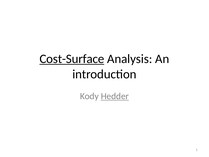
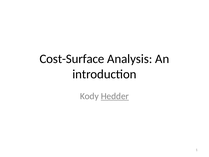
Cost-Surface underline: present -> none (72, 59)
